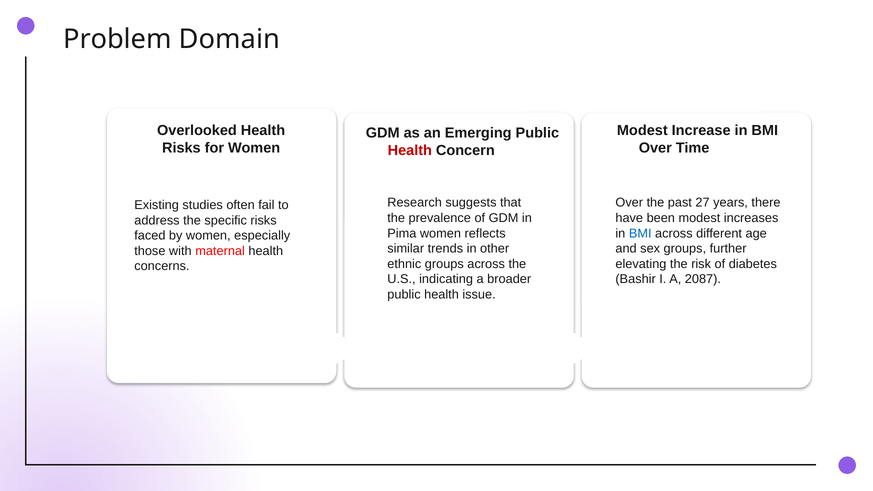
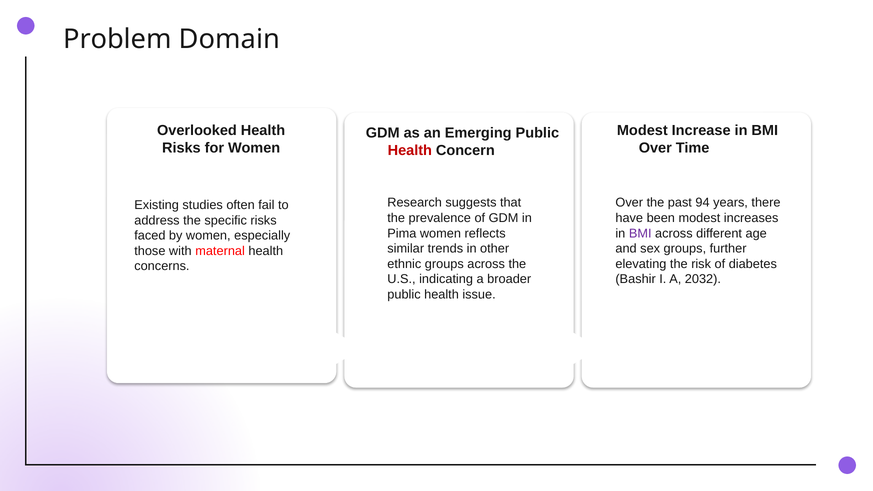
27: 27 -> 94 (703, 203)
BMI colour: blue -> purple (640, 233)
2087: 2087 -> 2032 (703, 279)
